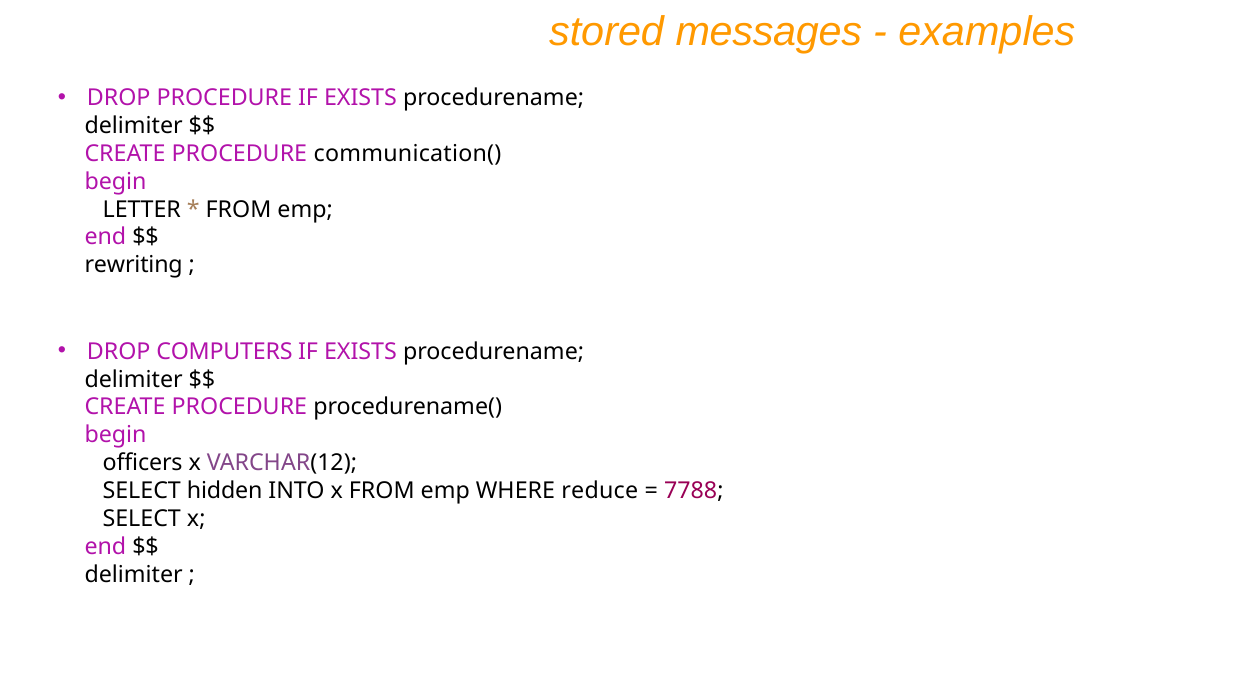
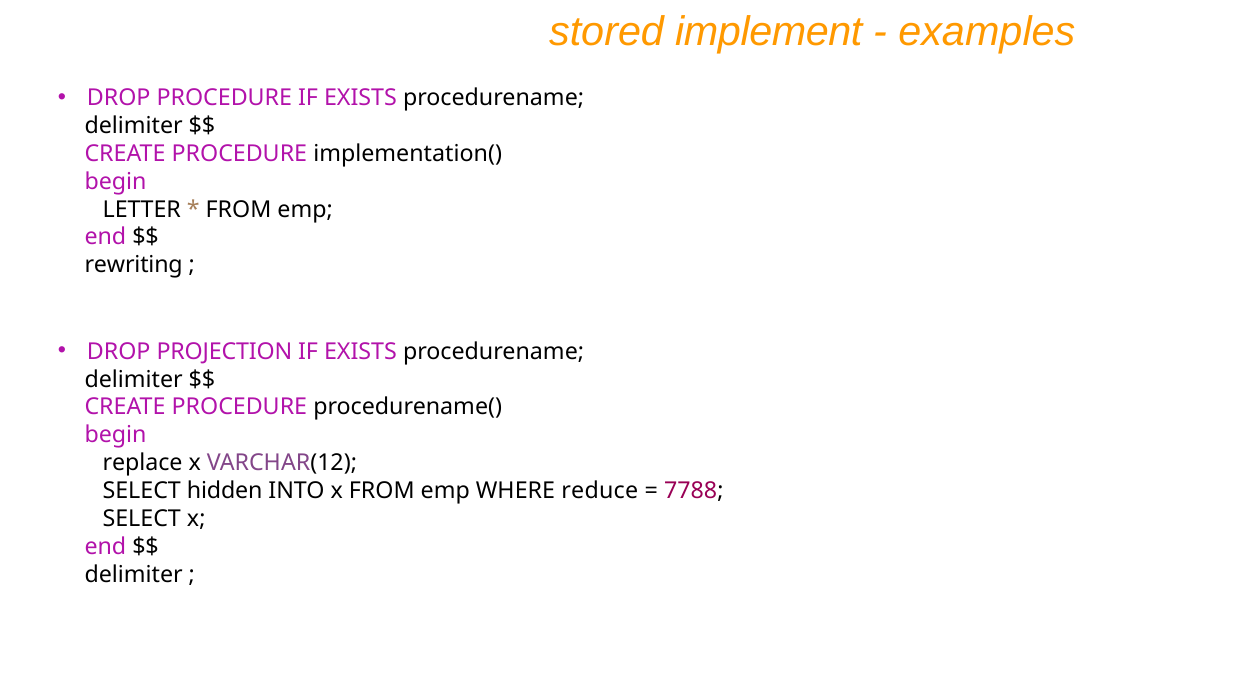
messages: messages -> implement (769, 32)
communication(: communication( -> implementation( (408, 154)
COMPUTERS: COMPUTERS -> PROJECTION (224, 352)
officers: officers -> replace (143, 463)
